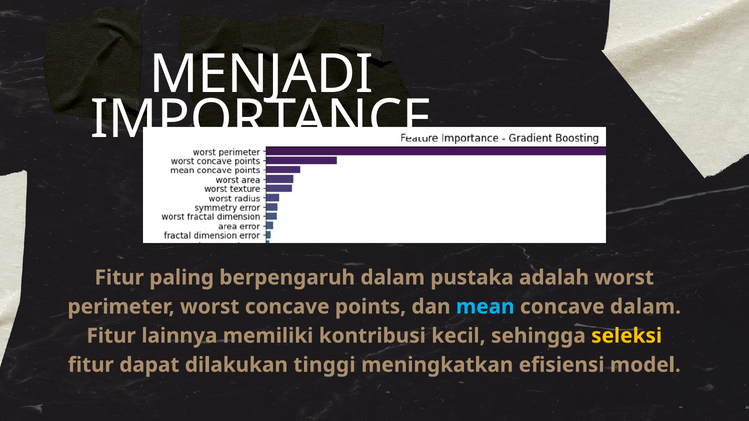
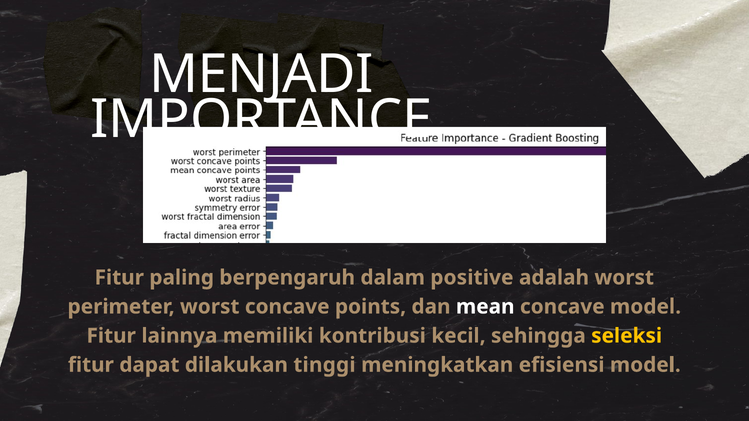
pustaka: pustaka -> positive (472, 278)
mean colour: light blue -> white (485, 307)
concave dalam: dalam -> model (646, 307)
